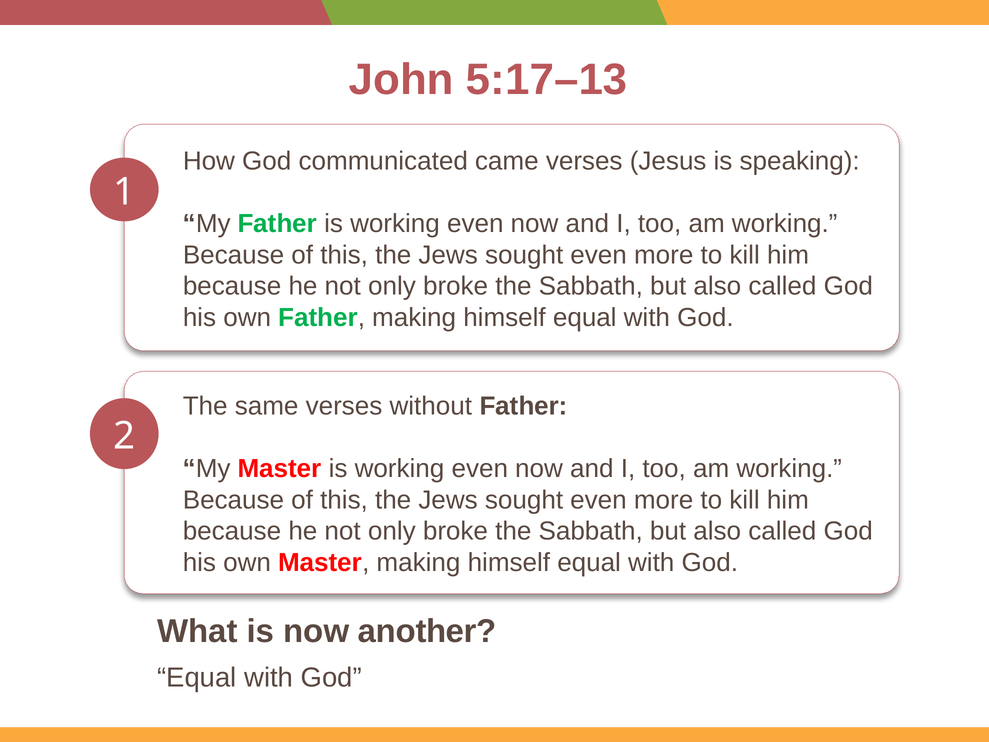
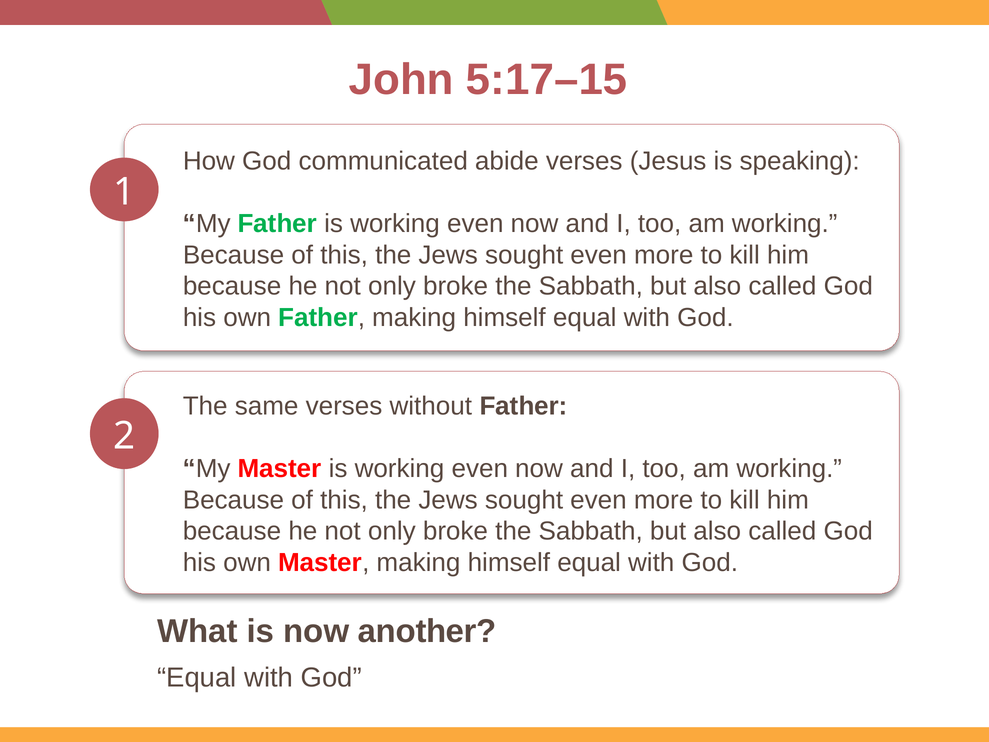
5:17–13: 5:17–13 -> 5:17–15 (547, 80)
came: came -> abide (507, 161)
